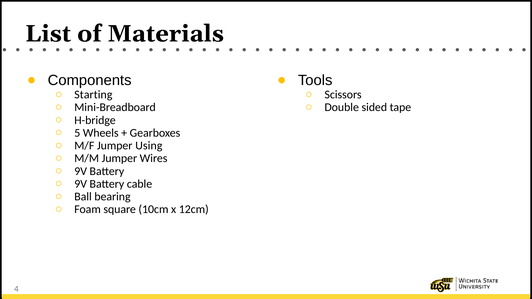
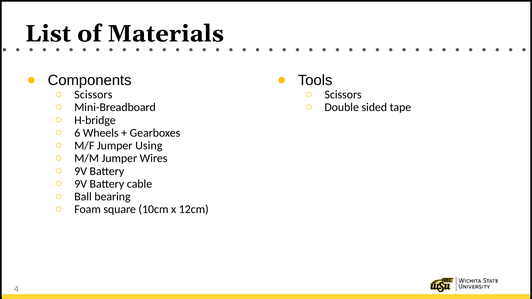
Starting: Starting -> Scissors (93, 95)
5: 5 -> 6 (77, 133)
